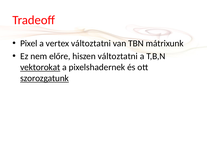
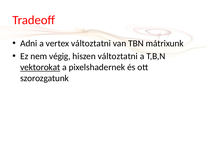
Pixel: Pixel -> Adni (29, 43)
előre: előre -> végig (60, 56)
szorozgatunk underline: present -> none (45, 78)
